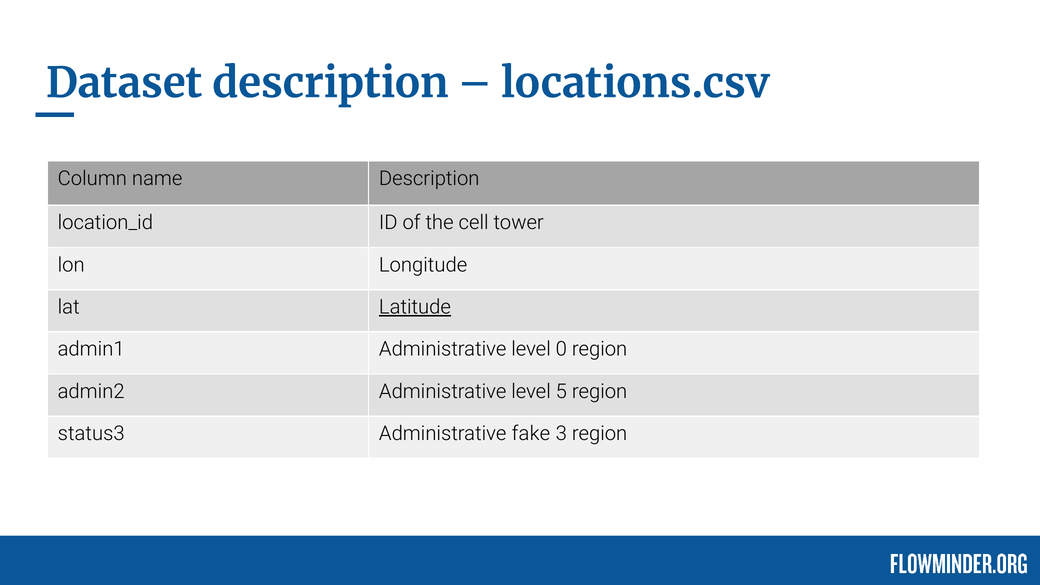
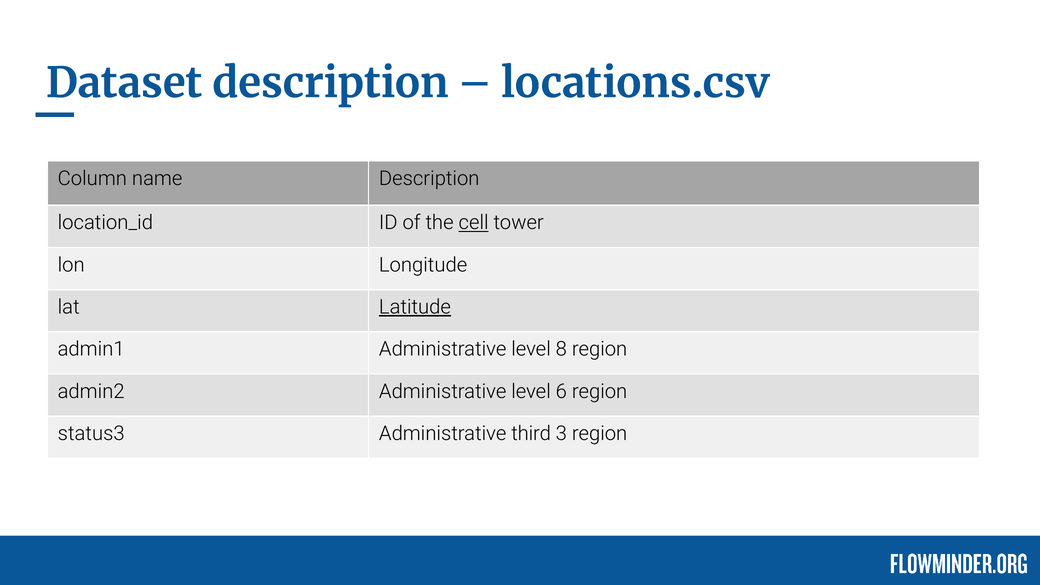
cell underline: none -> present (474, 223)
0: 0 -> 8 (561, 349)
5: 5 -> 6 (561, 391)
fake: fake -> third (531, 434)
